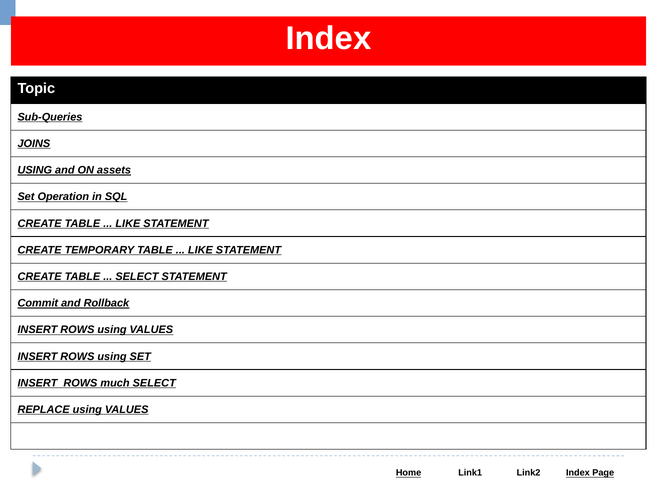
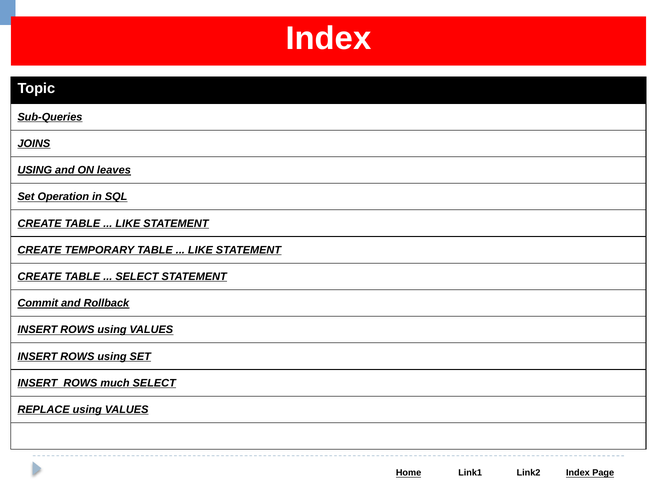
assets: assets -> leaves (114, 170)
